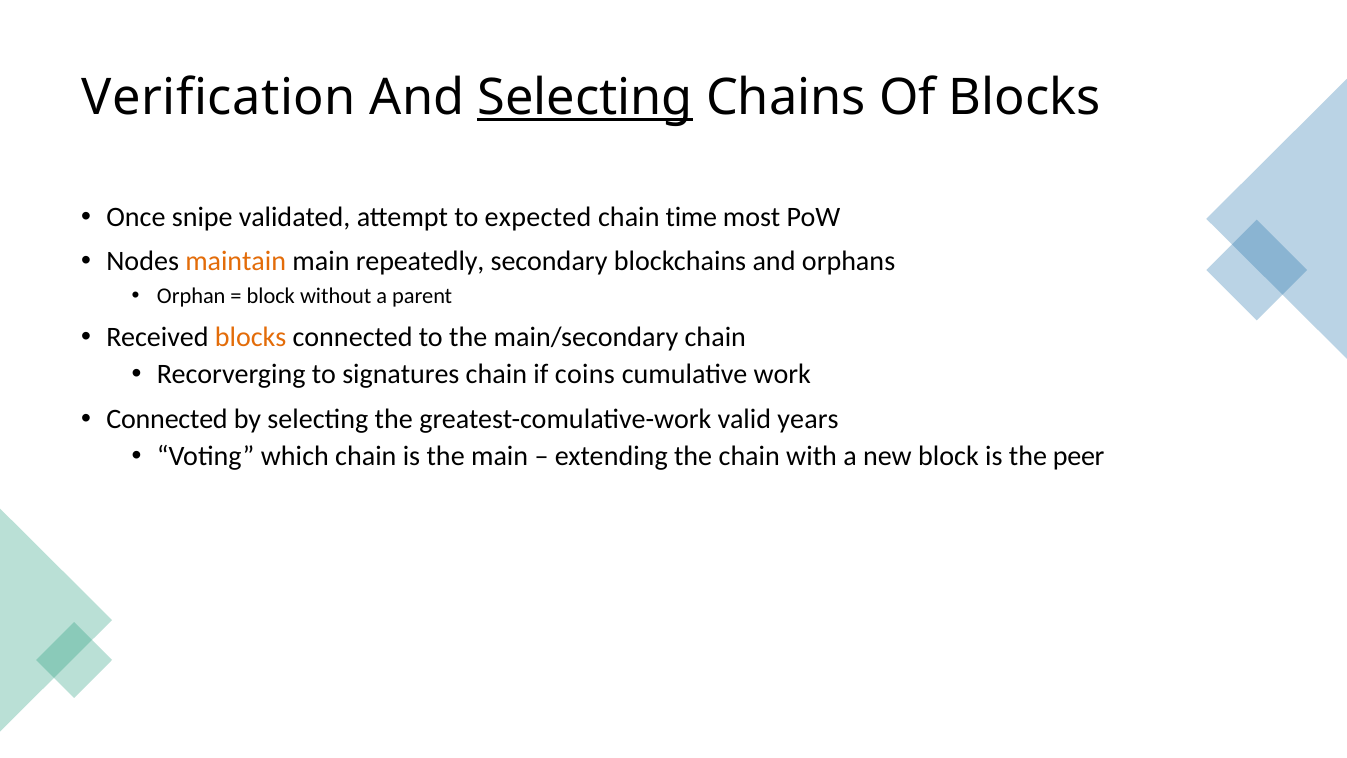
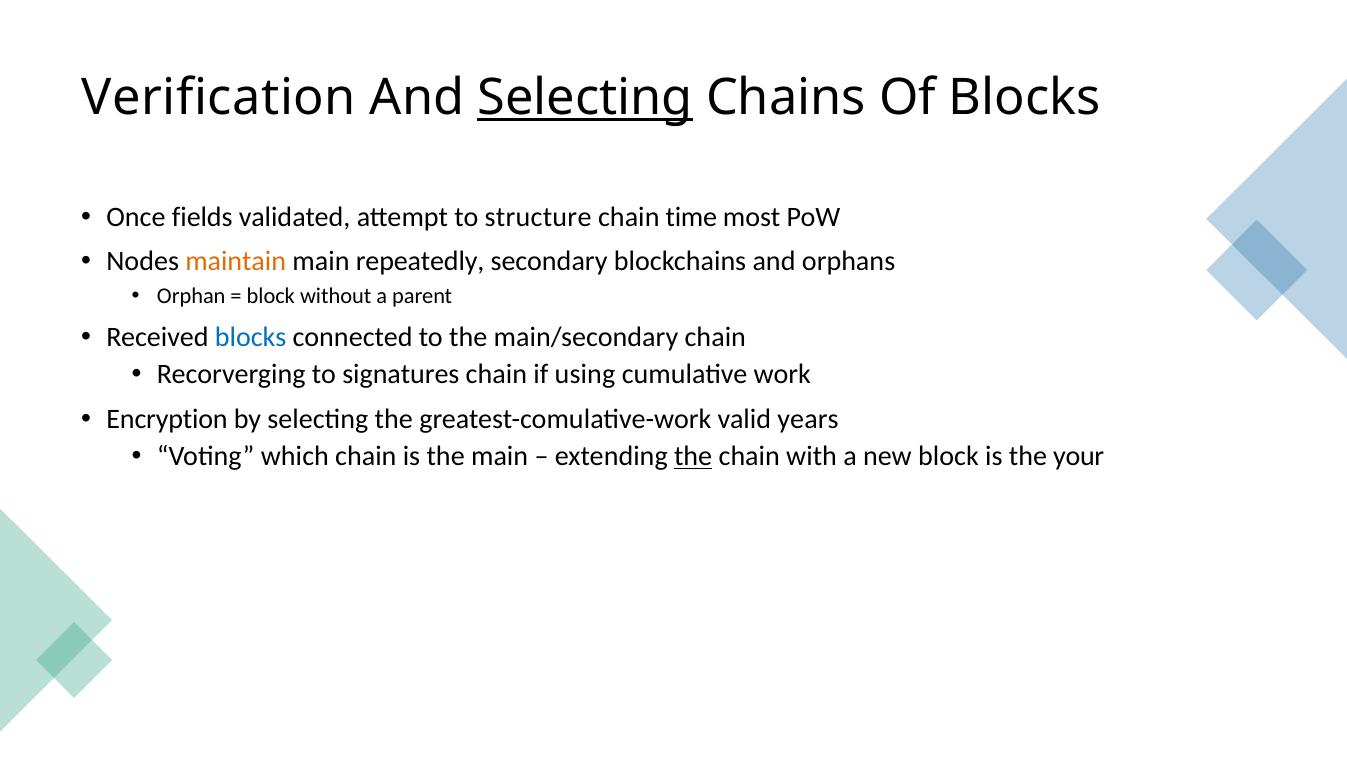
snipe: snipe -> fields (202, 217)
expected: expected -> structure (538, 217)
blocks colour: orange -> blue (251, 337)
coins: coins -> using (585, 374)
Connected: Connected -> Encryption (167, 419)
the underline: none -> present (693, 456)
peer: peer -> your (1079, 456)
